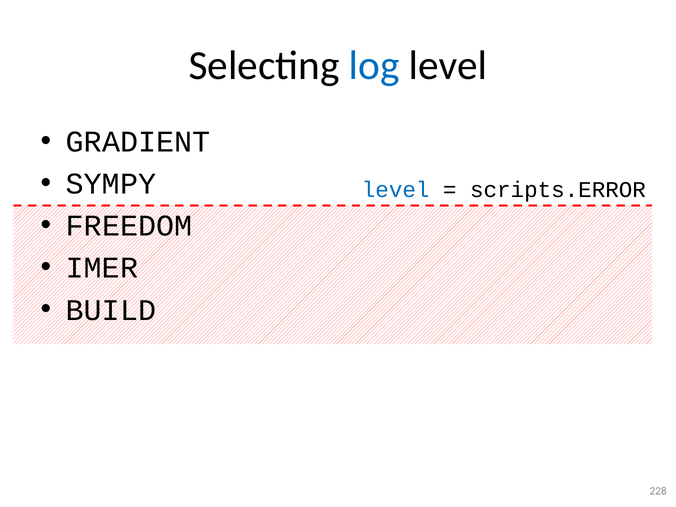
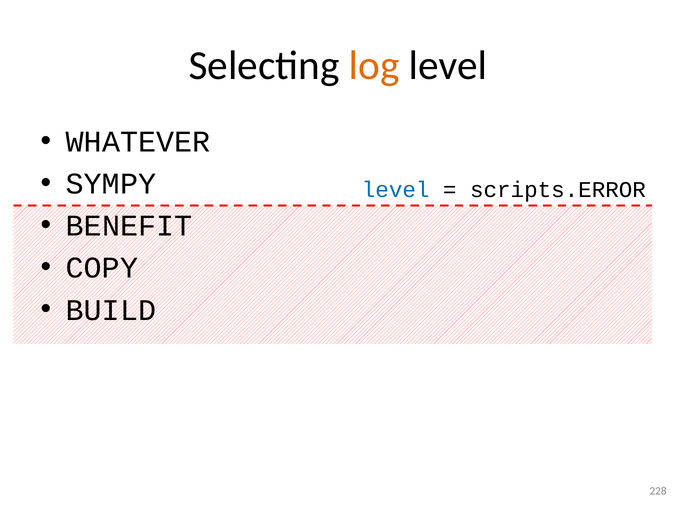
log colour: blue -> orange (374, 65)
GRADIENT: GRADIENT -> WHATEVER (138, 142)
FREEDOM: FREEDOM -> BENEFIT (129, 226)
IMER: IMER -> COPY (102, 268)
